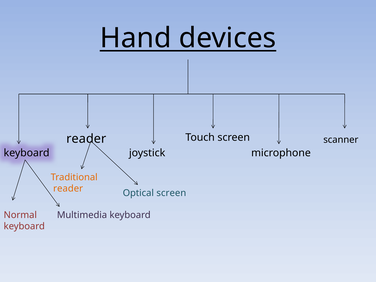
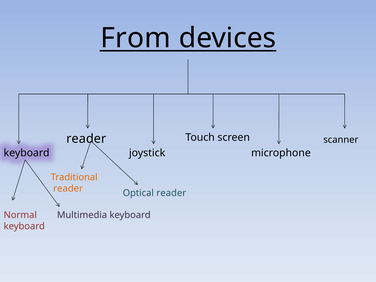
Hand: Hand -> From (136, 38)
Optical screen: screen -> reader (171, 193)
